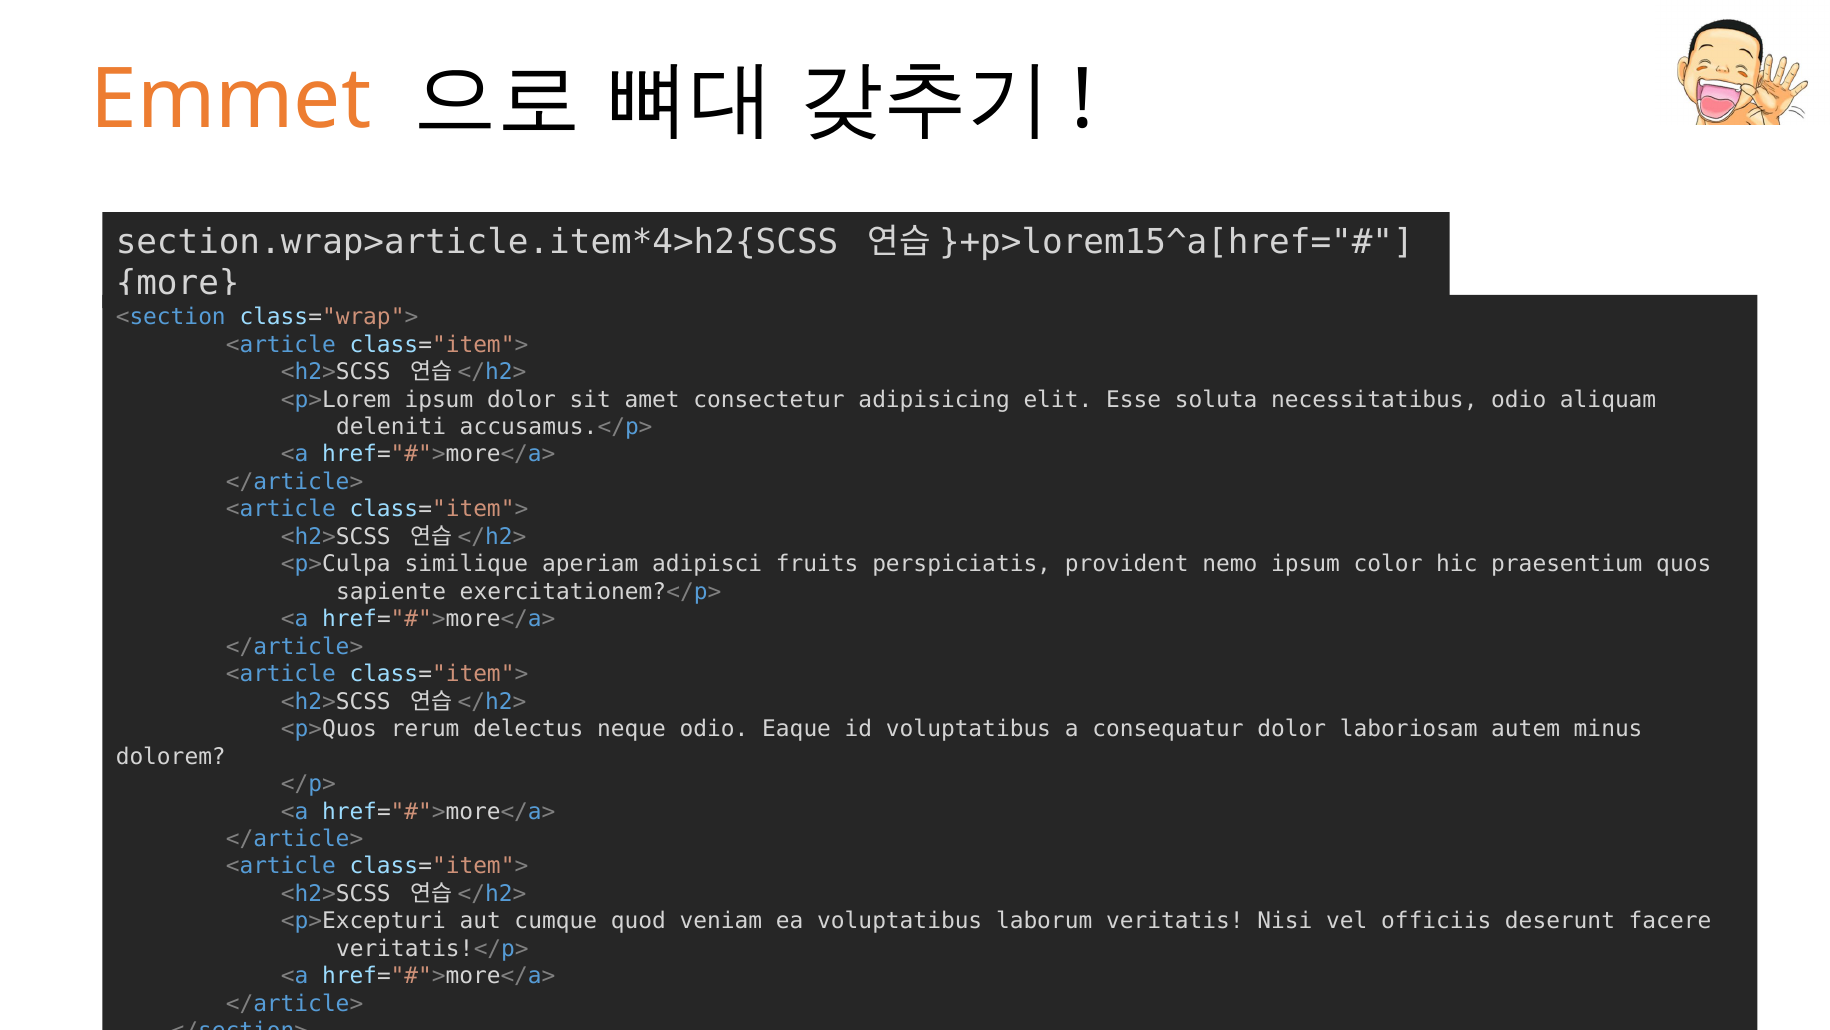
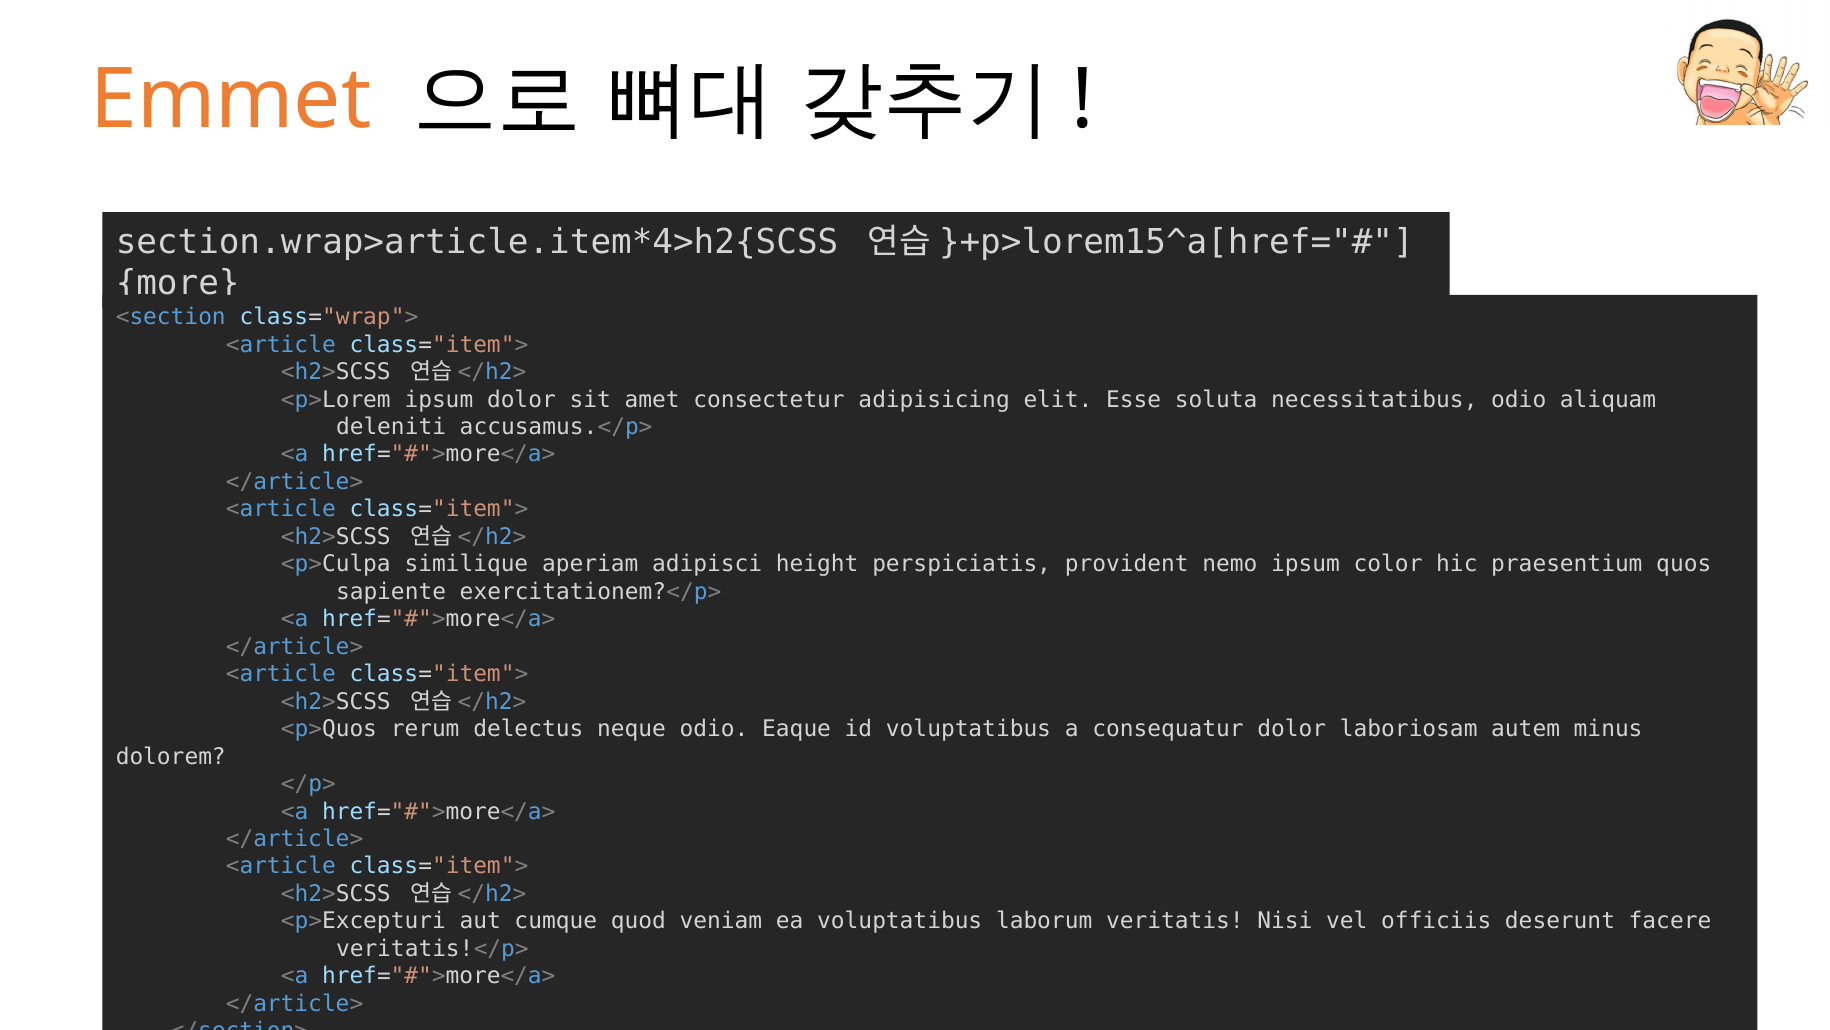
fruits: fruits -> height (817, 564)
